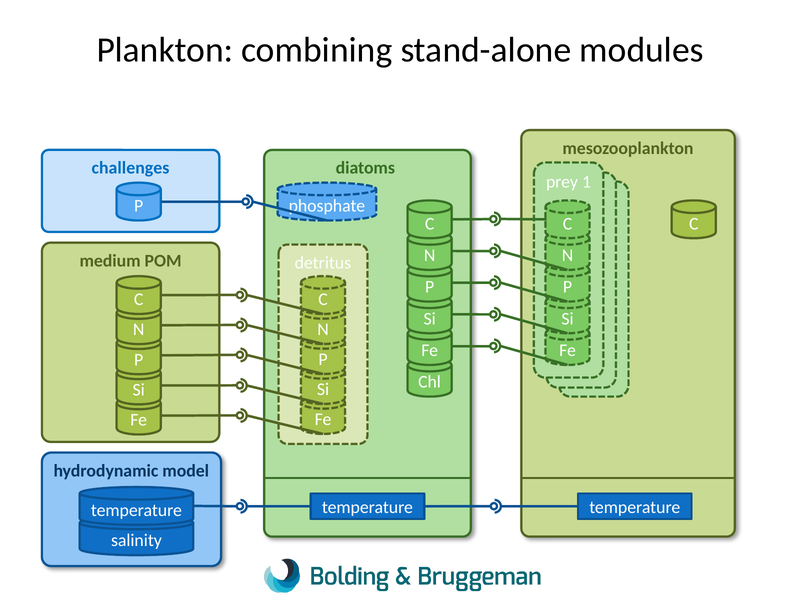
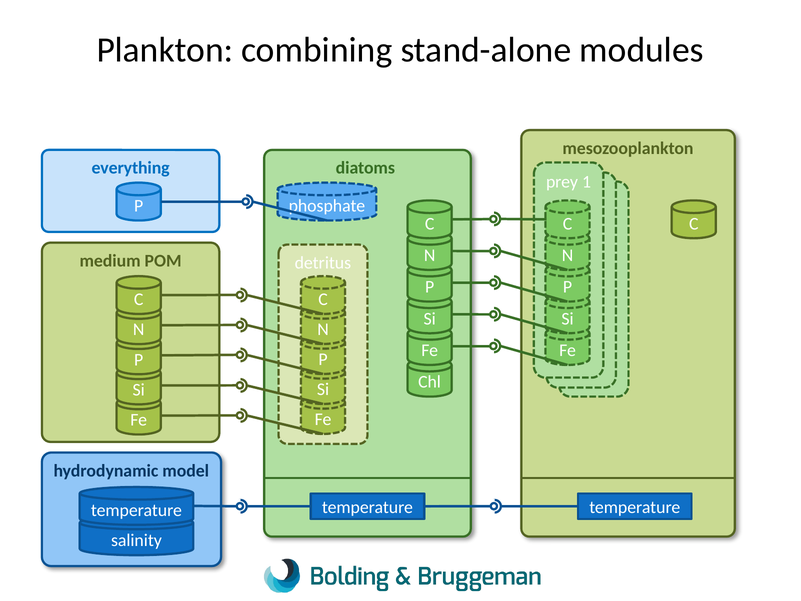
challenges: challenges -> everything (131, 168)
